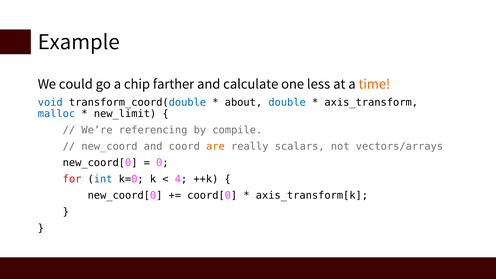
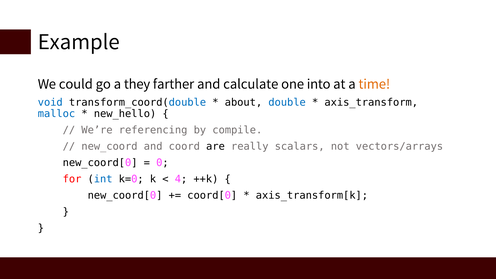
chip: chip -> they (137, 84)
less: less -> into (319, 84)
new_limit: new_limit -> new_hello (125, 114)
are colour: orange -> black (215, 146)
